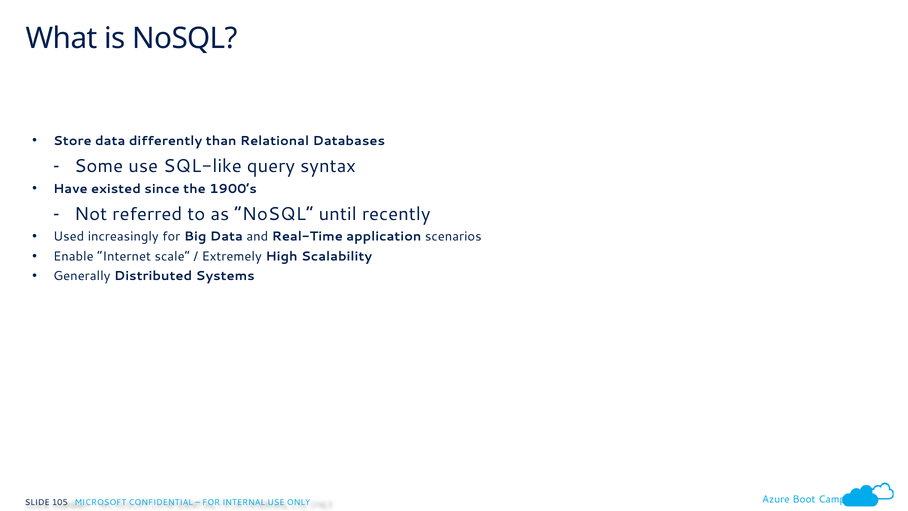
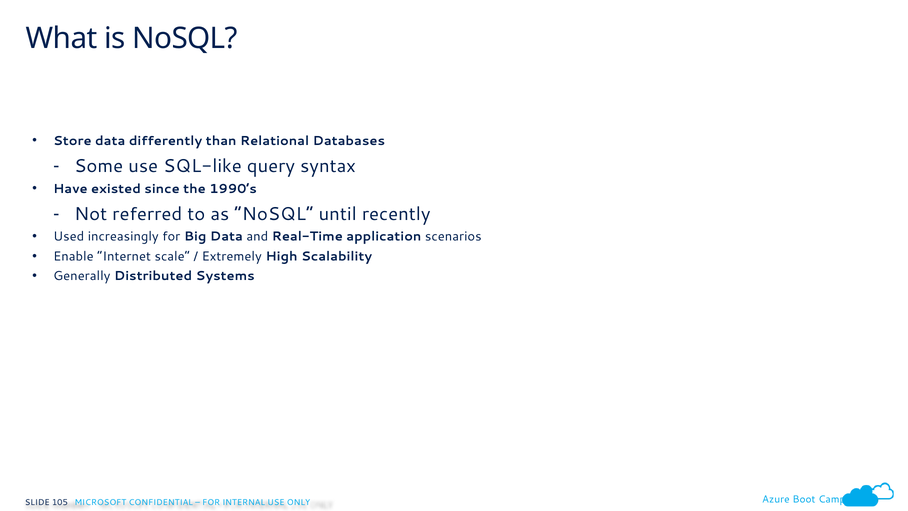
1900’s: 1900’s -> 1990’s (233, 189)
